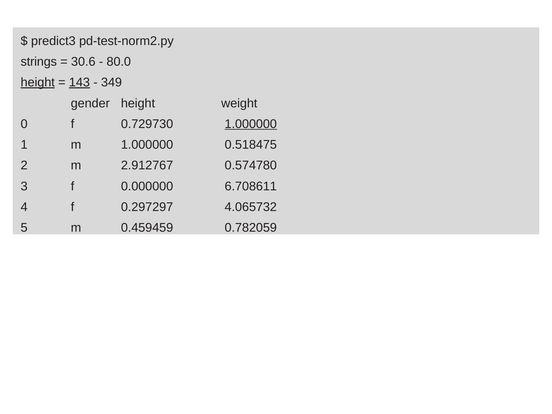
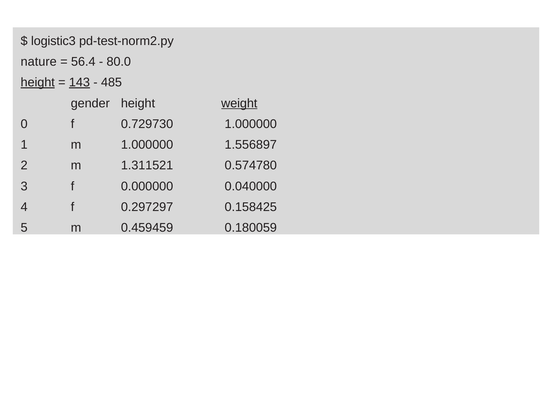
predict3: predict3 -> logistic3 (53, 41)
strings: strings -> nature (39, 62)
30.6: 30.6 -> 56.4 (83, 62)
349: 349 -> 485 (111, 82)
weight underline: none -> present (239, 103)
1.000000 underline: present -> none (251, 124)
0.518475: 0.518475 -> 1.556897 (251, 145)
2.912767: 2.912767 -> 1.311521 (147, 165)
6.708611: 6.708611 -> 0.040000 (251, 186)
4.065732: 4.065732 -> 0.158425 (251, 207)
0.782059: 0.782059 -> 0.180059 (251, 228)
